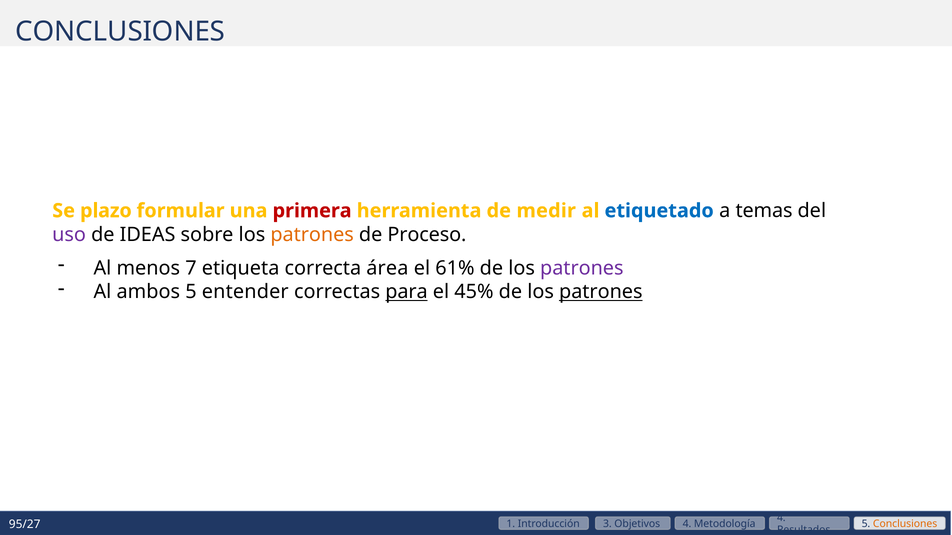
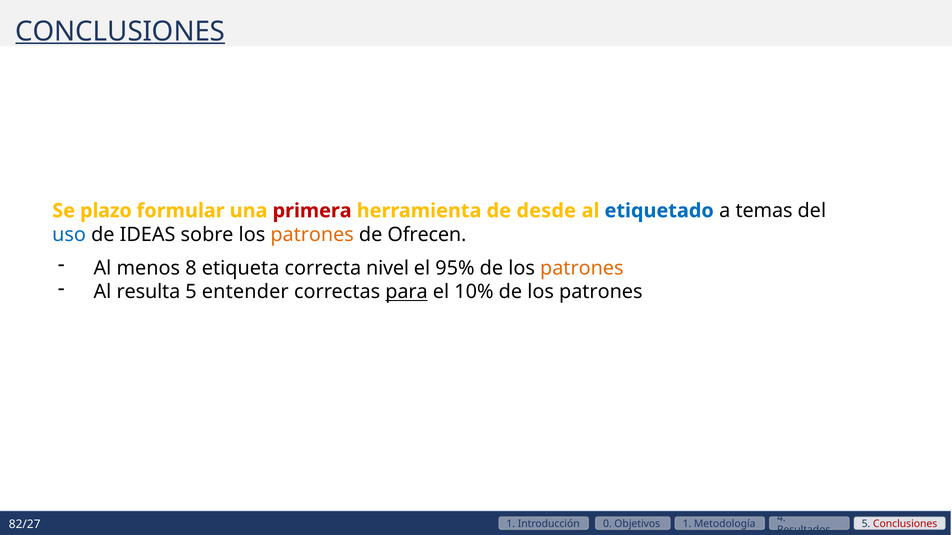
CONCLUSIONES underline: none -> present (120, 32)
medir: medir -> desde (546, 211)
uso colour: purple -> blue (69, 235)
Proceso: Proceso -> Ofrecen (427, 235)
7: 7 -> 8 (191, 268)
área: área -> nivel (388, 268)
61%: 61% -> 95% (455, 268)
patrones colour: purple -> orange (582, 268)
ambos: ambos -> resulta (148, 292)
45%: 45% -> 10% (474, 292)
patrones underline: present -> none (601, 292)
95/27: 95/27 -> 82/27 (25, 525)
3: 3 -> 0 (607, 524)
Objetivos 4: 4 -> 1 (687, 524)
Conclusiones colour: orange -> red (905, 524)
